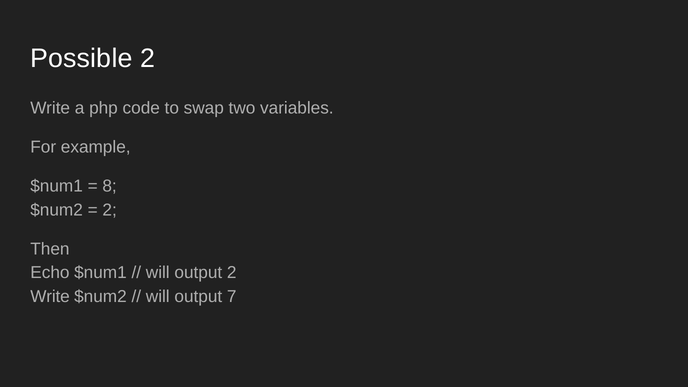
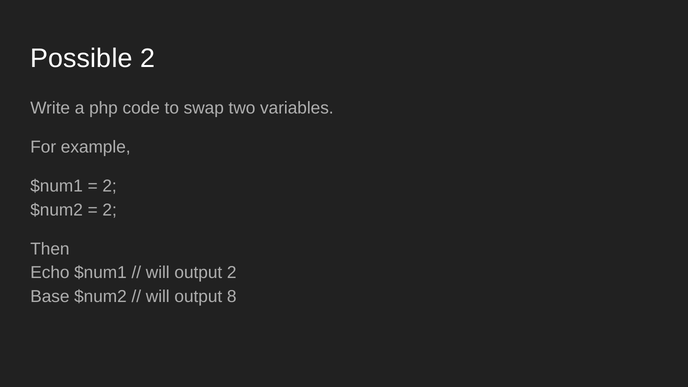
8: 8 -> 2 (110, 186)
Write: Write -> Base (50, 296)
7: 7 -> 8 (232, 296)
